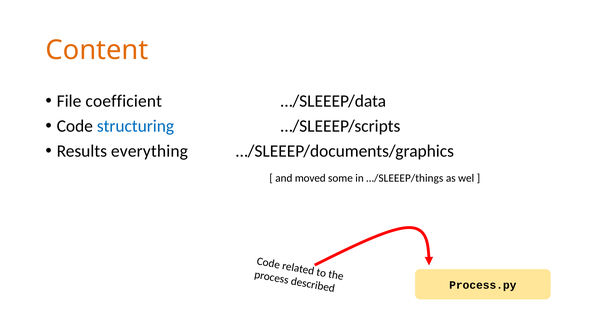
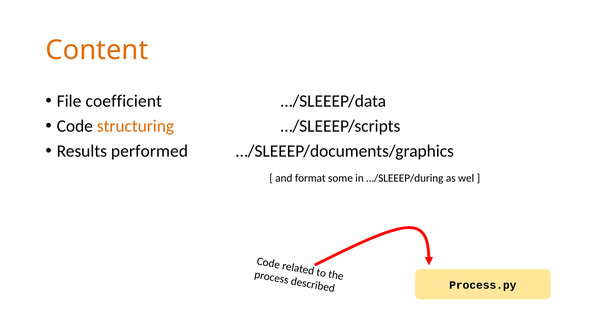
structuring colour: blue -> orange (135, 126)
everything: everything -> performed (149, 151)
moved: moved -> format (310, 178)
…/SLEEEP/things: …/SLEEEP/things -> …/SLEEEP/during (405, 178)
